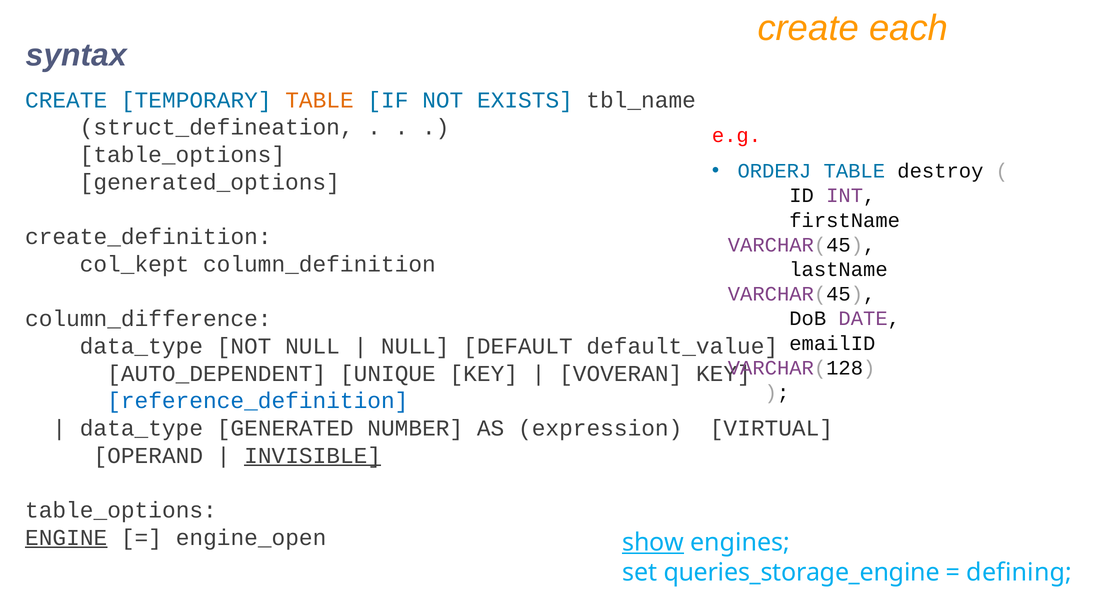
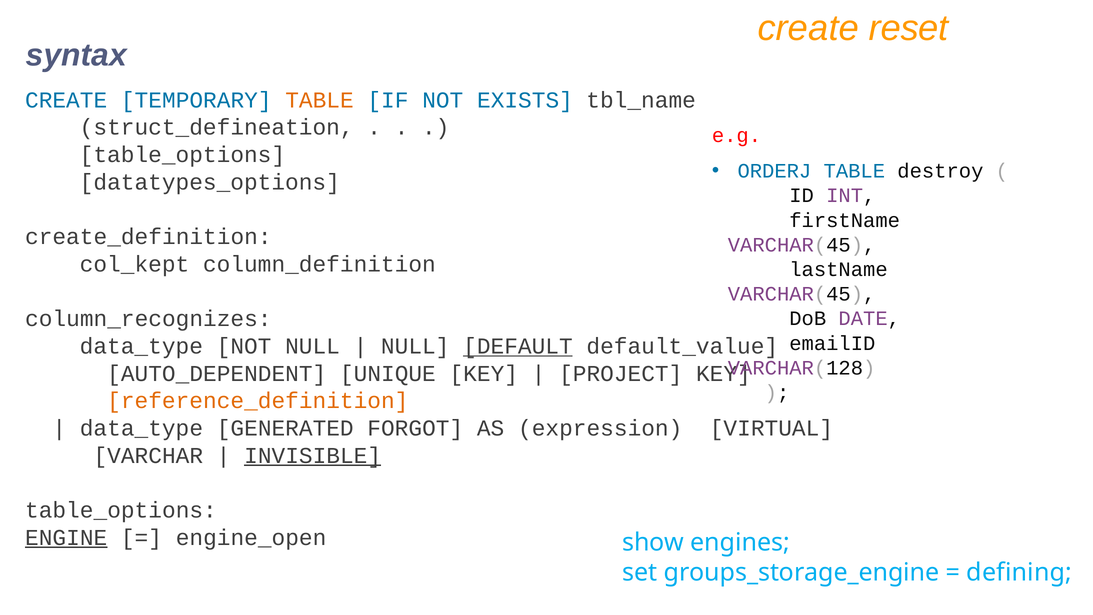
each: each -> reset (909, 28)
generated_options: generated_options -> datatypes_options (210, 182)
column_difference: column_difference -> column_recognizes (148, 319)
DEFAULT underline: none -> present (518, 346)
VOVERAN: VOVERAN -> PROJECT (621, 373)
reference_definition colour: blue -> orange (258, 401)
NUMBER: NUMBER -> FORGOT (415, 428)
OPERAND: OPERAND -> VARCHAR (148, 455)
show underline: present -> none (653, 542)
queries_storage_engine: queries_storage_engine -> groups_storage_engine (802, 572)
